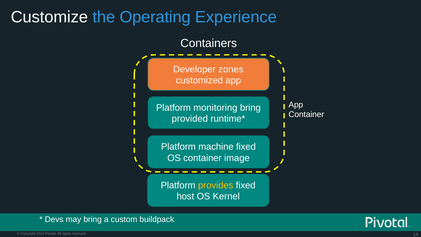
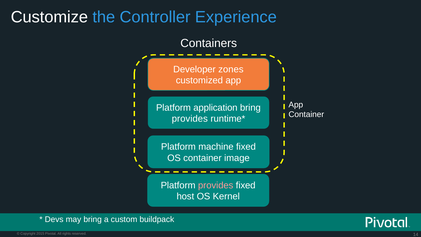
Operating: Operating -> Controller (155, 17)
monitoring: monitoring -> application (215, 108)
provided: provided -> provides (190, 119)
provides colour: yellow -> pink (216, 185)
